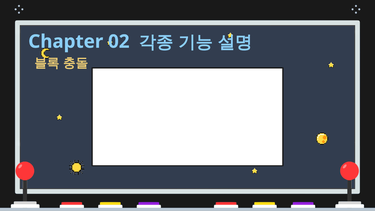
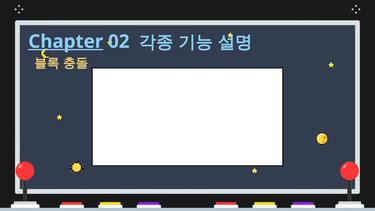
Chapter underline: none -> present (66, 42)
